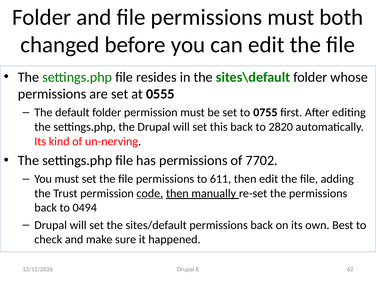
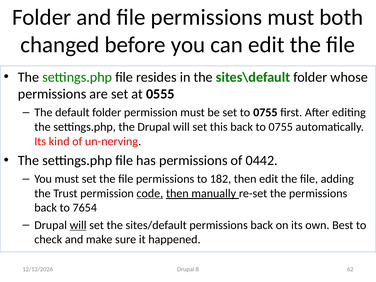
back to 2820: 2820 -> 0755 (281, 127)
7702: 7702 -> 0442 (262, 160)
611: 611 -> 182 (221, 179)
0494: 0494 -> 7654 (85, 208)
will underline: none -> present (78, 225)
